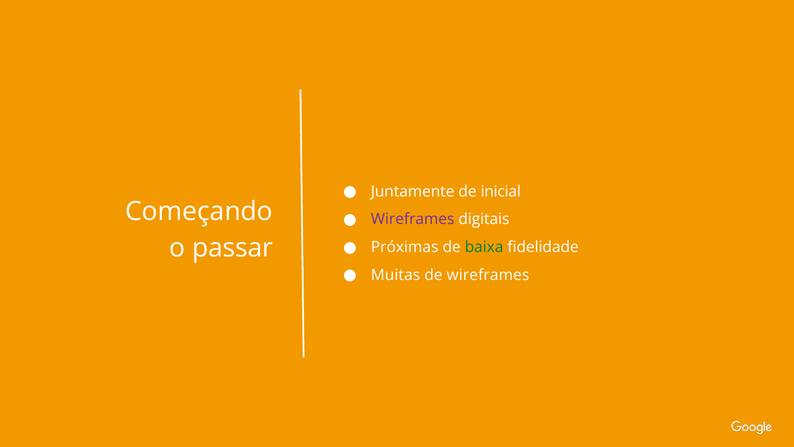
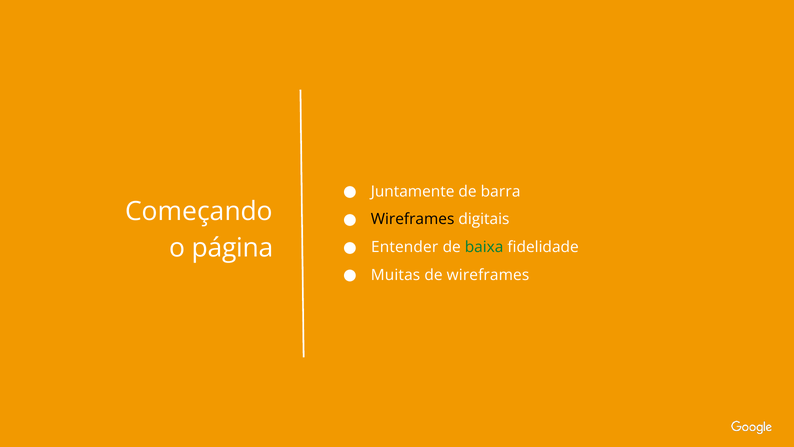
inicial: inicial -> barra (501, 191)
Wireframes colour: purple -> black (413, 219)
passar: passar -> página (233, 248)
Próximas: Próximas -> Entender (405, 247)
